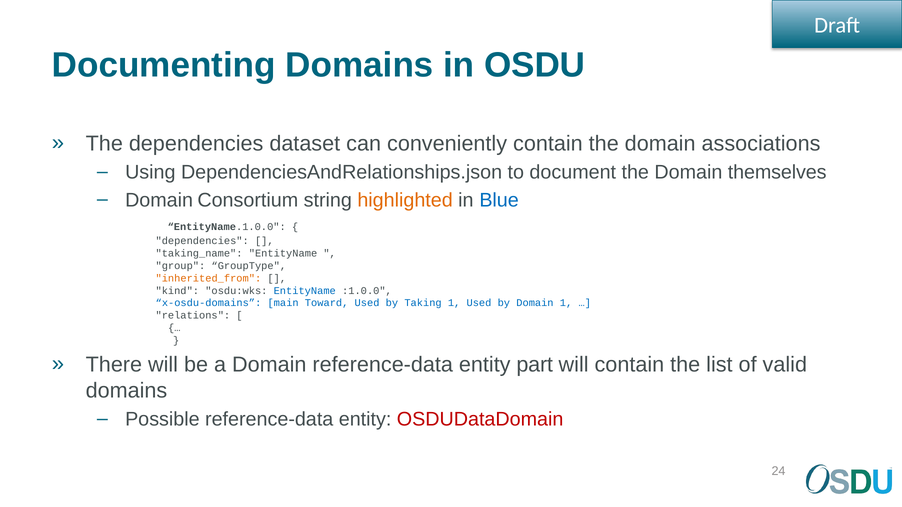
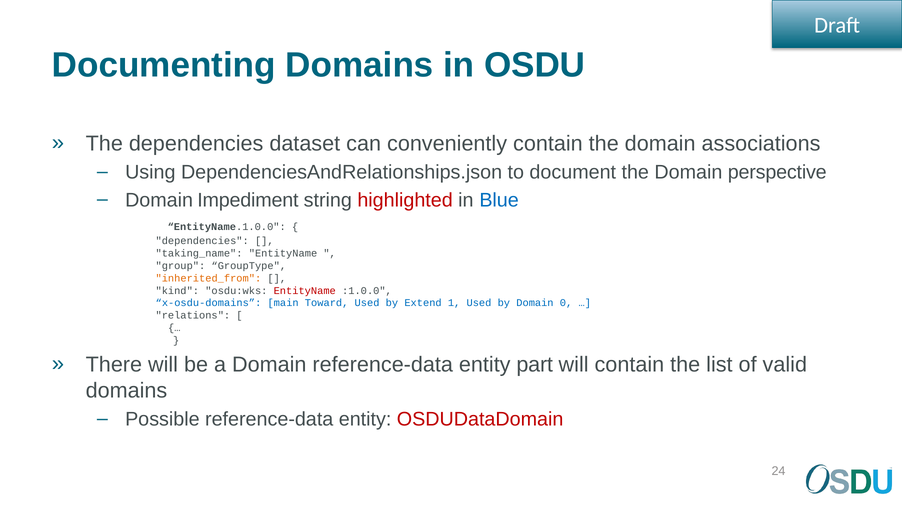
themselves: themselves -> perspective (777, 172)
Consortium: Consortium -> Impediment (248, 200)
highlighted colour: orange -> red (405, 200)
EntityName colour: blue -> red (305, 291)
Taking: Taking -> Extend (423, 303)
Domain 1: 1 -> 0 (566, 303)
